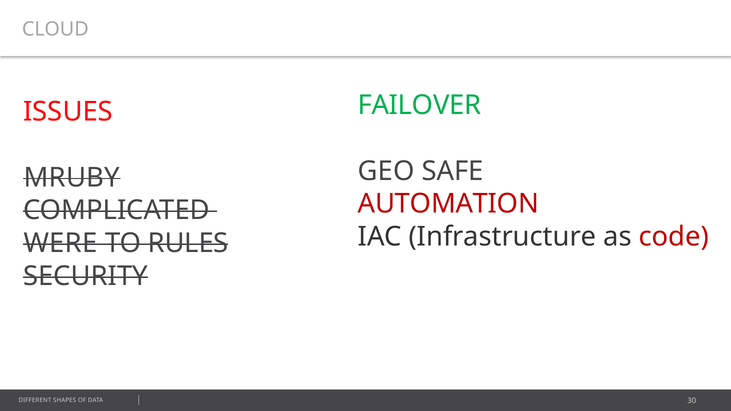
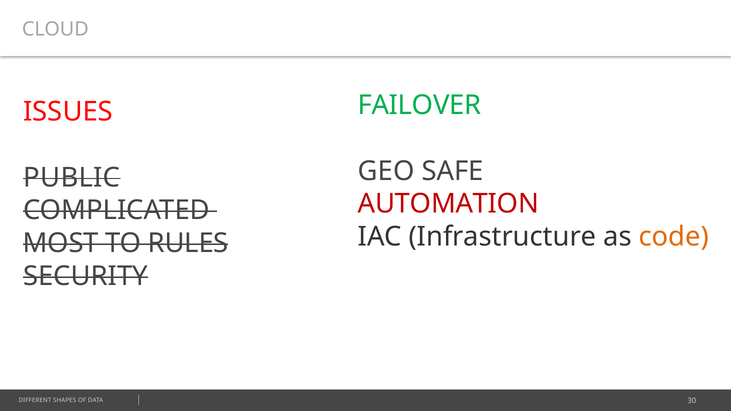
MRUBY: MRUBY -> PUBLIC (72, 178)
code colour: red -> orange (674, 237)
WERE: WERE -> MOST (61, 243)
